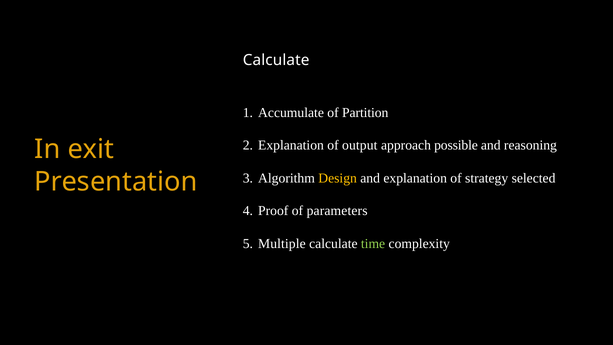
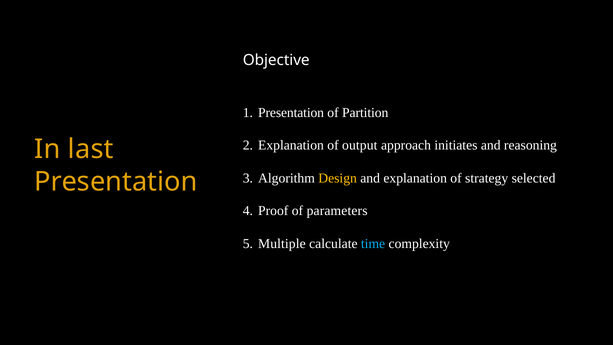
Calculate: Calculate -> Objective (276, 60)
Accumulate: Accumulate -> Presentation (291, 113)
possible: possible -> initiates (456, 145)
exit: exit -> last (91, 149)
time colour: light green -> light blue (373, 243)
